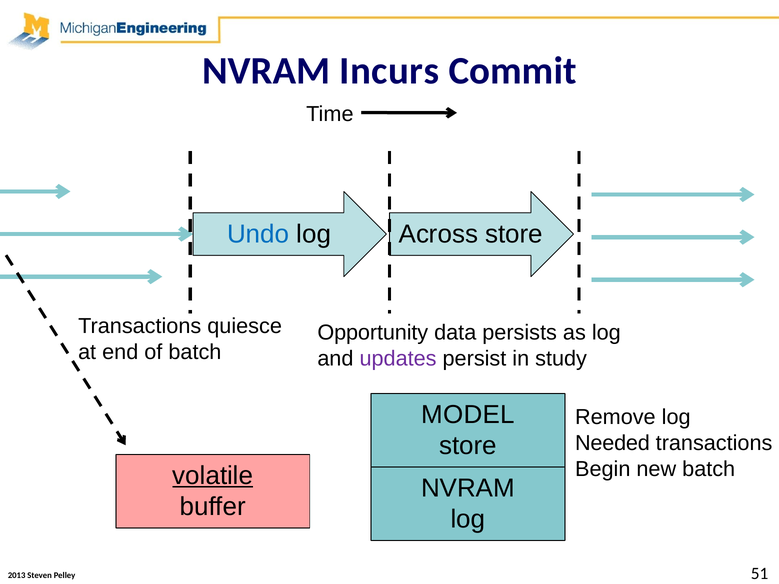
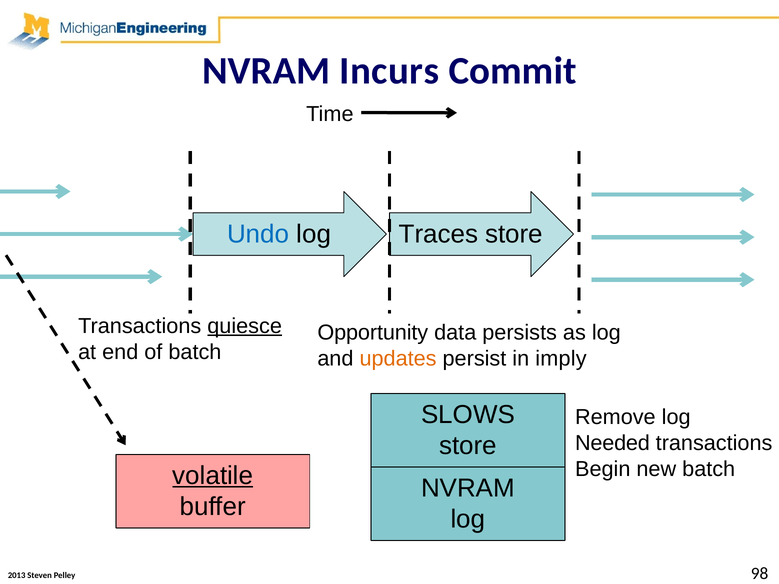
Across: Across -> Traces (438, 234)
quiesce underline: none -> present (245, 326)
updates colour: purple -> orange (398, 359)
study: study -> imply (561, 359)
MODEL: MODEL -> SLOWS (468, 415)
51: 51 -> 98 (760, 574)
